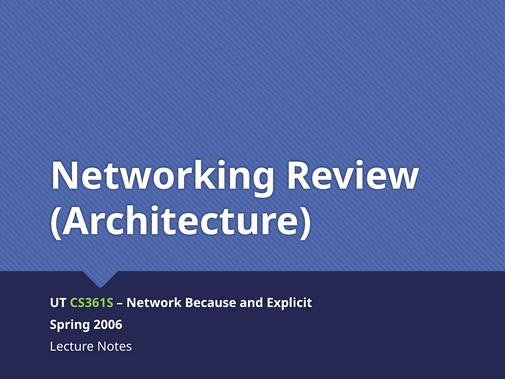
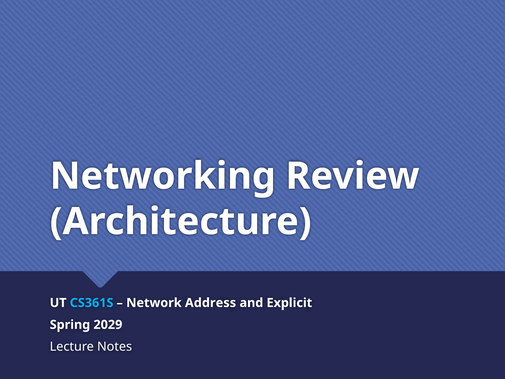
CS361S colour: light green -> light blue (92, 303)
Because: Because -> Address (211, 303)
2006: 2006 -> 2029 (108, 325)
